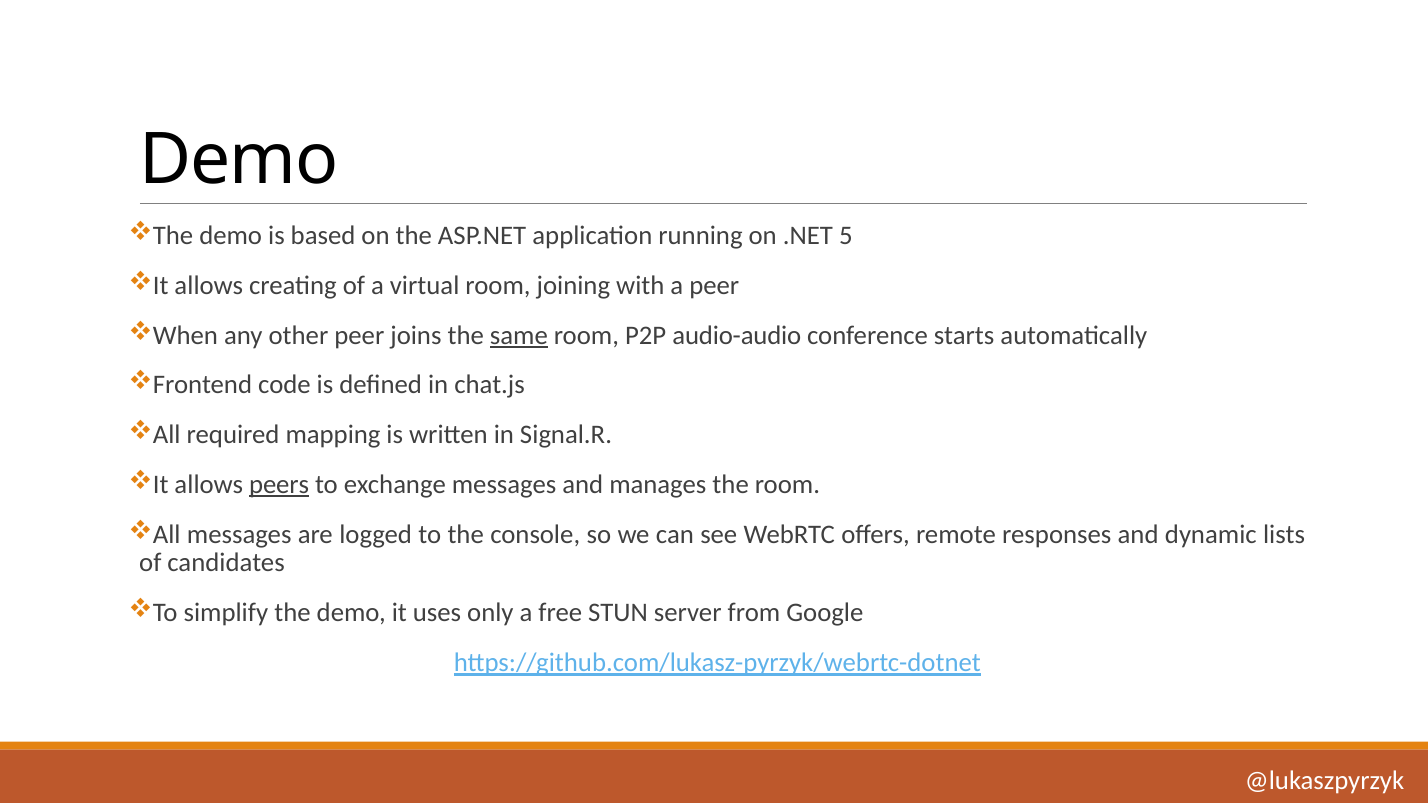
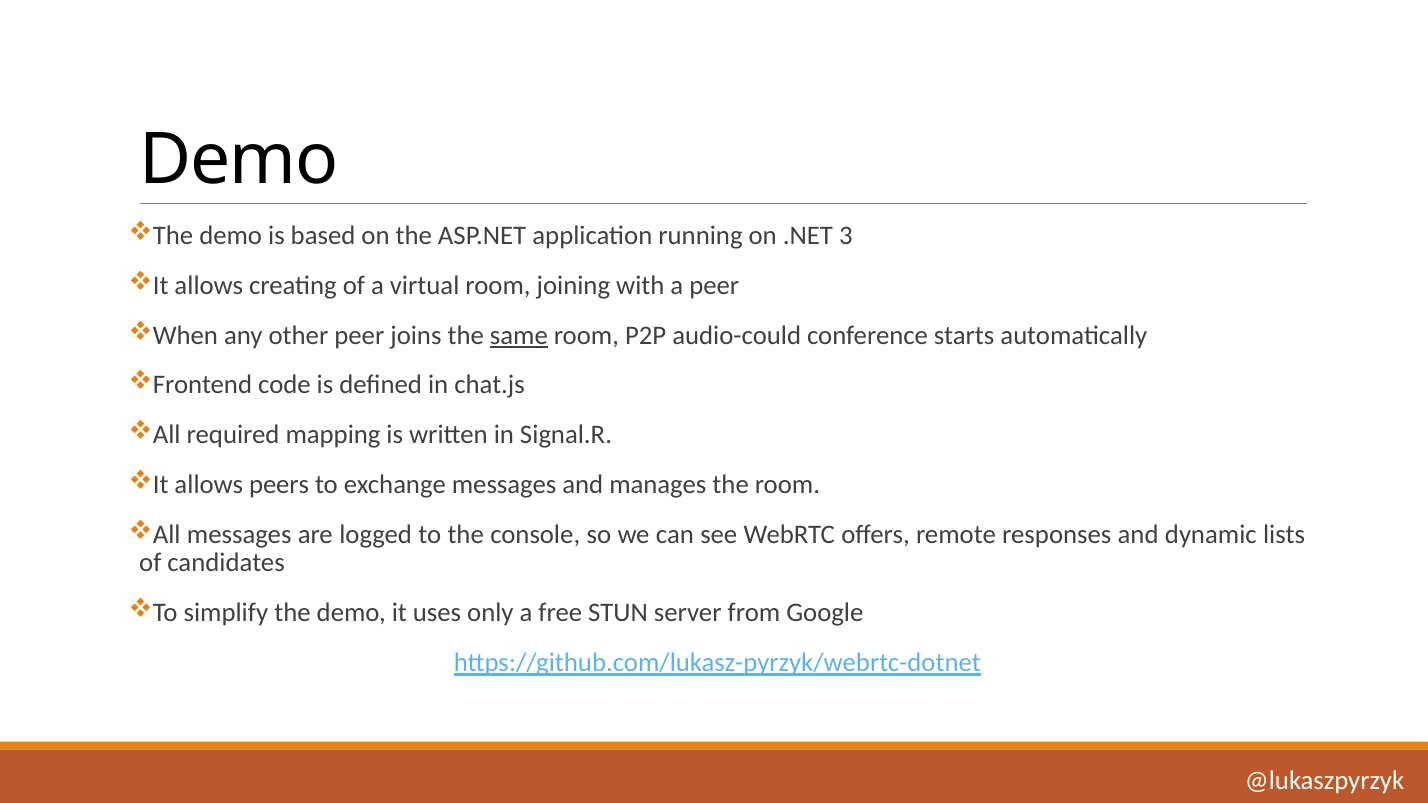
5: 5 -> 3 (846, 236)
audio-audio: audio-audio -> audio-could (737, 335)
peers underline: present -> none (279, 485)
